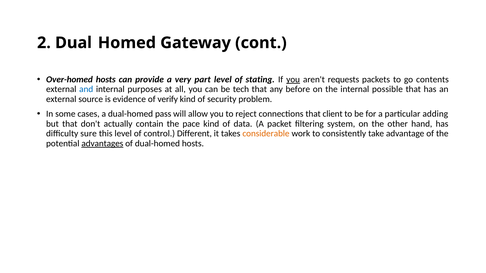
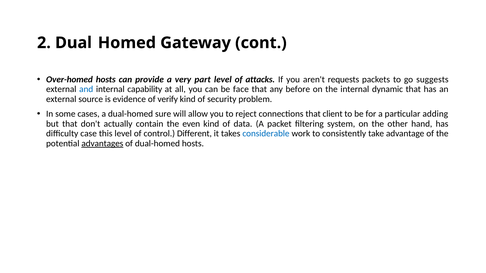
stating: stating -> attacks (260, 79)
you underline: present -> none (293, 79)
contents: contents -> suggests (432, 79)
purposes: purposes -> capability (145, 89)
tech: tech -> face (241, 89)
possible: possible -> dynamic (387, 89)
pass: pass -> sure (163, 114)
pace: pace -> even (191, 124)
sure: sure -> case (89, 134)
considerable colour: orange -> blue (266, 134)
